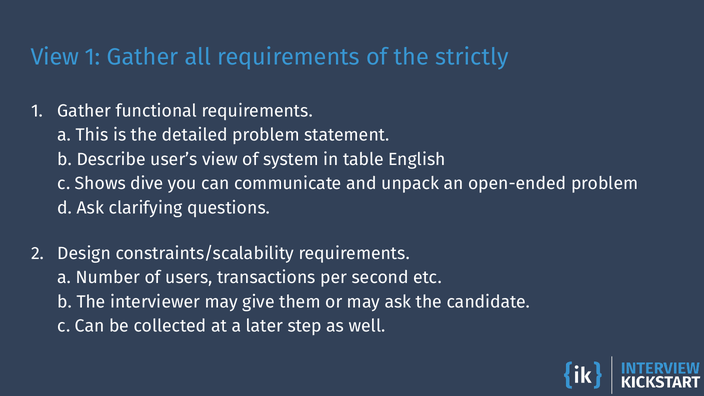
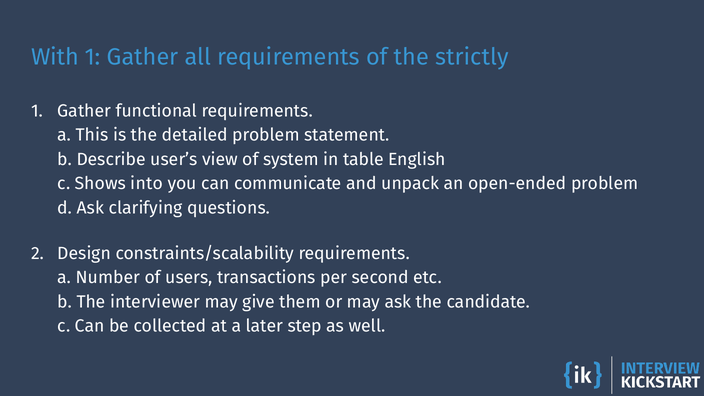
View: View -> With (55, 57)
dive: dive -> into (147, 184)
